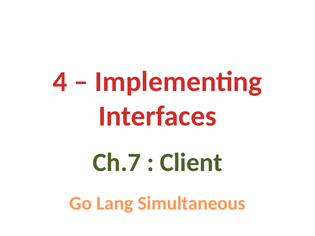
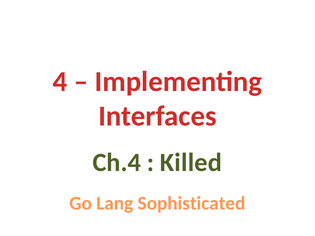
Ch.7: Ch.7 -> Ch.4 (117, 163)
Client: Client -> Killed (191, 163)
Simultaneous: Simultaneous -> Sophisticated (192, 204)
